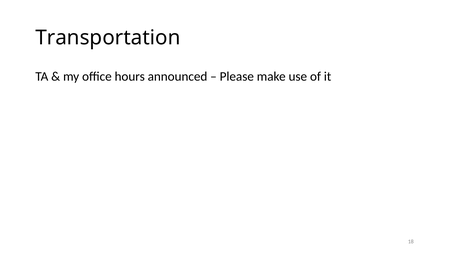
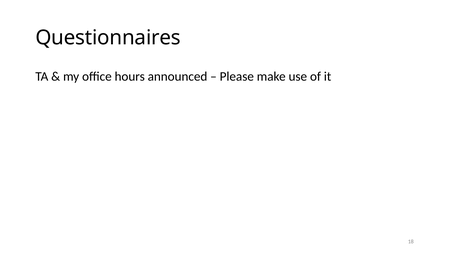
Transportation: Transportation -> Questionnaires (108, 38)
